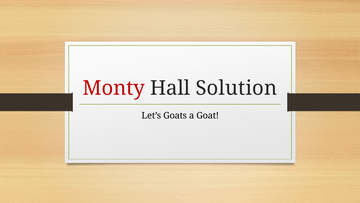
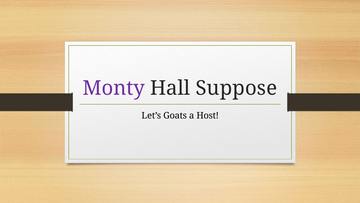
Monty colour: red -> purple (114, 88)
Solution: Solution -> Suppose (236, 88)
Goat: Goat -> Host (208, 115)
